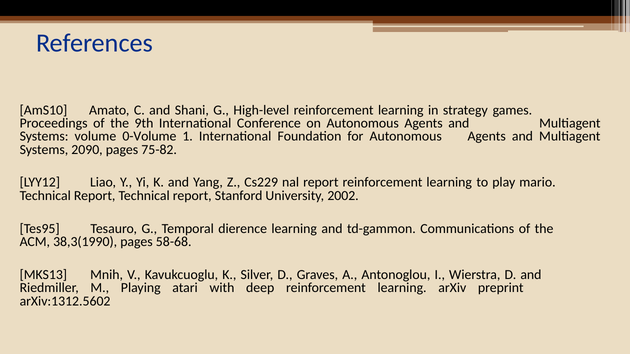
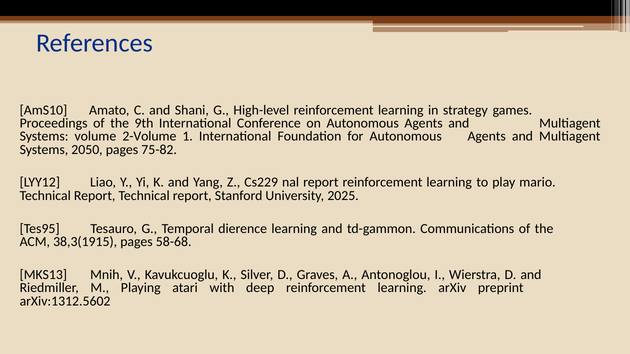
0-Volume: 0-Volume -> 2-Volume (149, 137)
2090: 2090 -> 2050 (87, 150)
2002: 2002 -> 2025 (343, 196)
38,3(1990: 38,3(1990 -> 38,3(1915 (85, 242)
